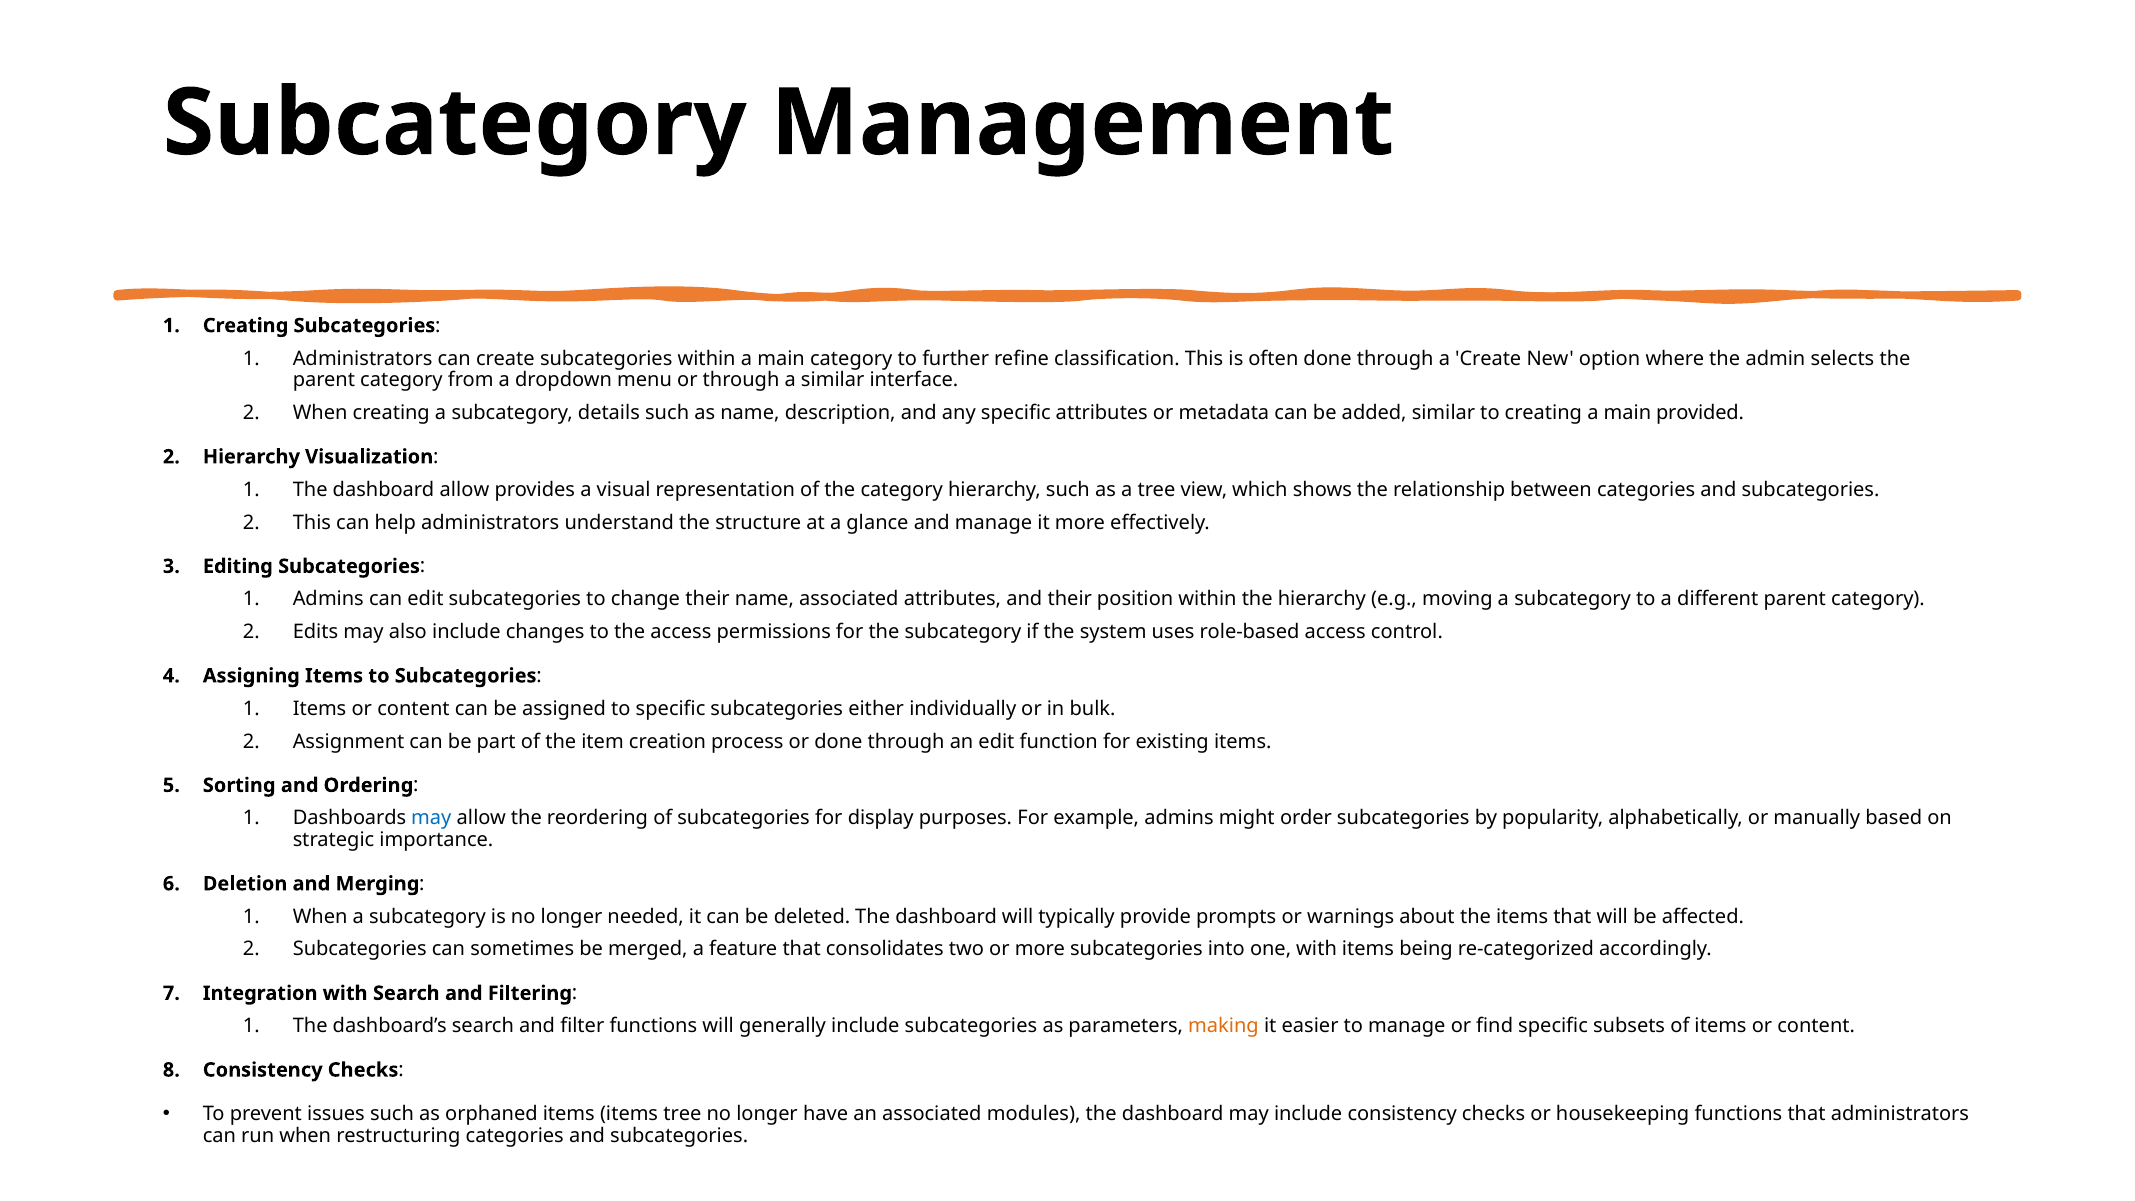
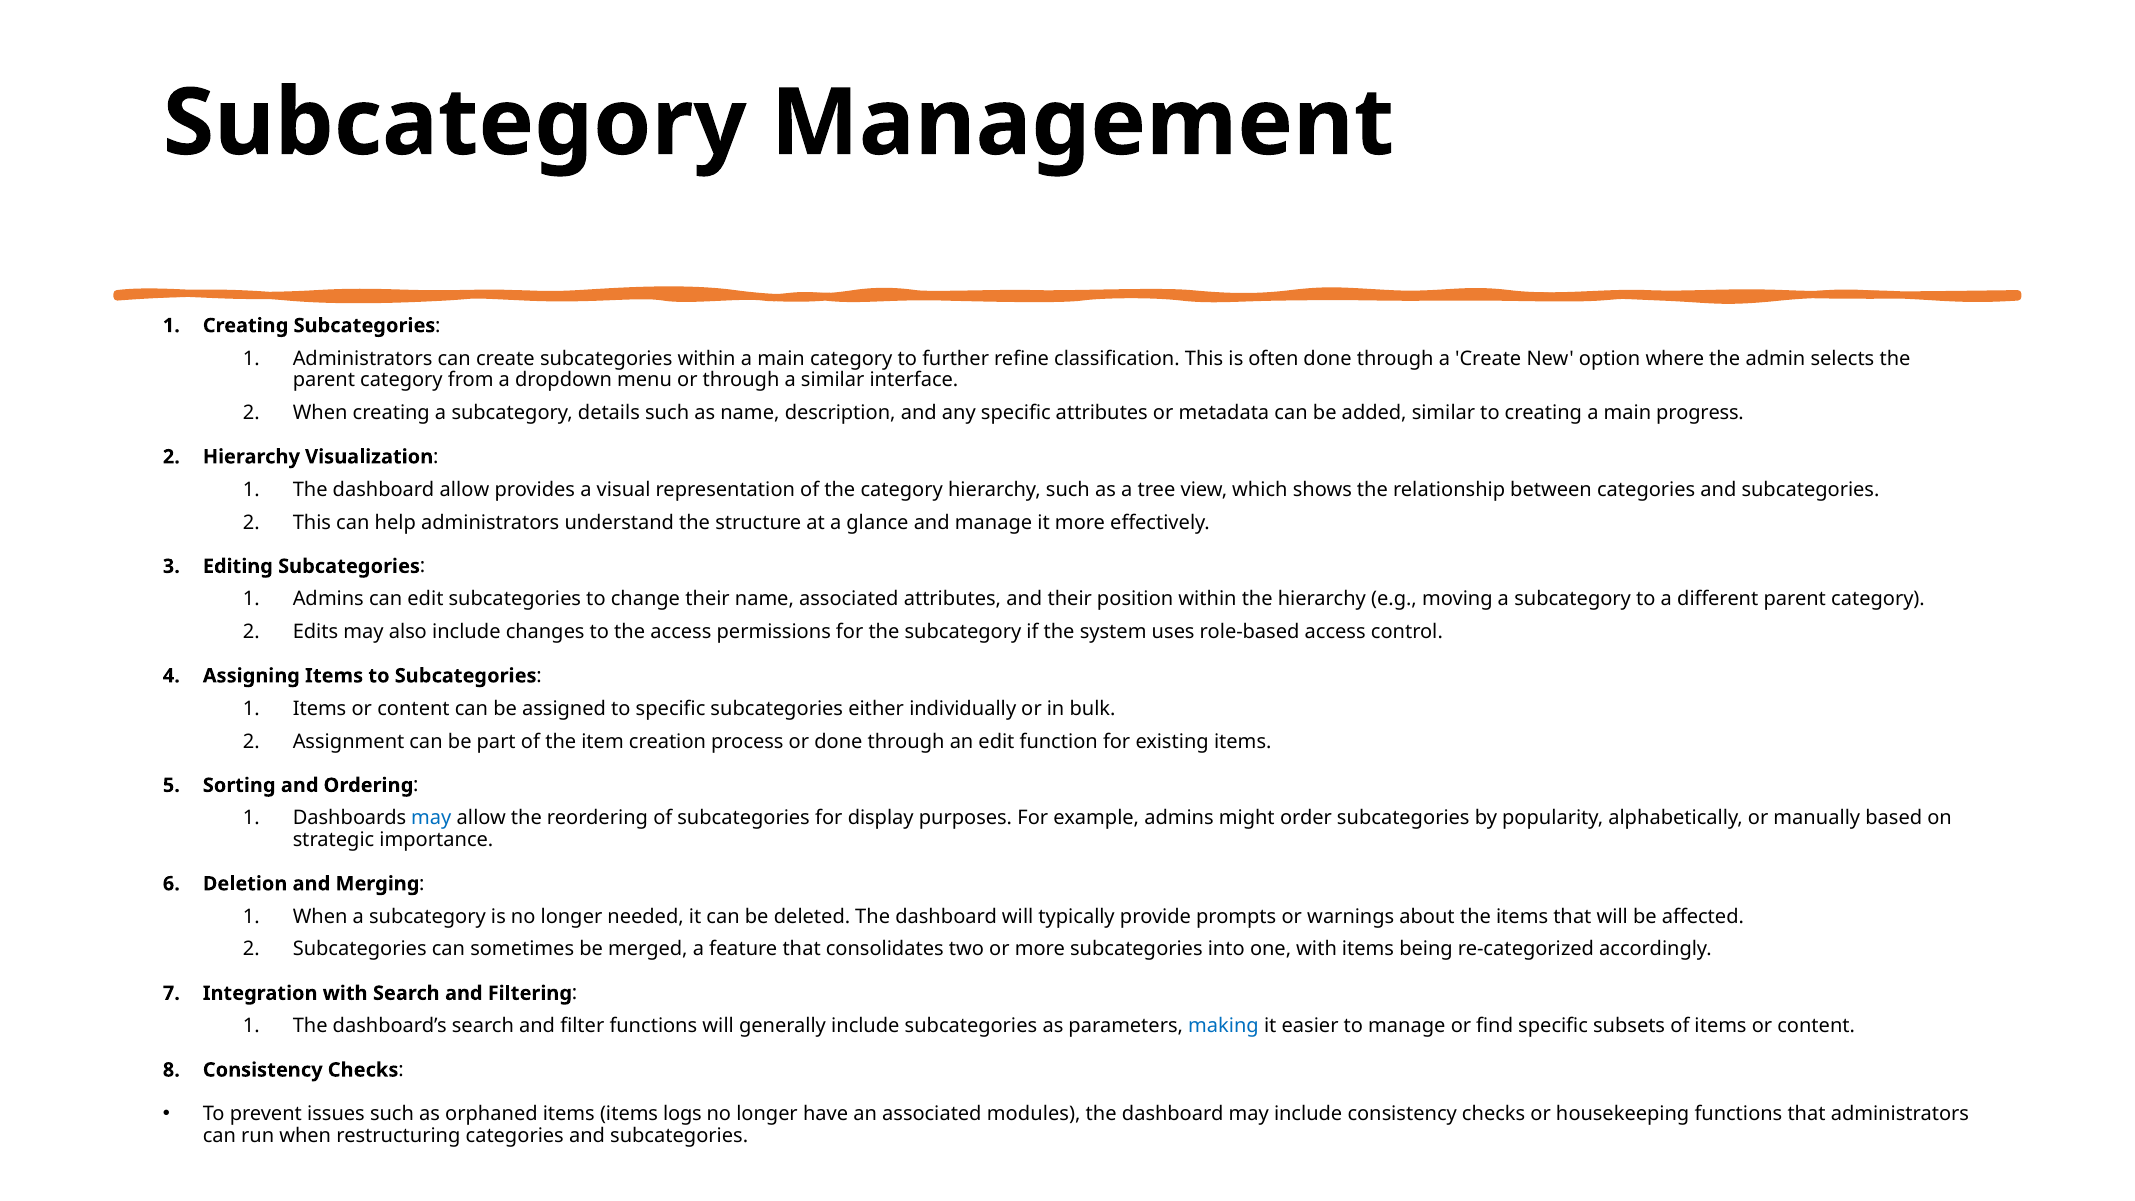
provided: provided -> progress (1700, 413)
making colour: orange -> blue (1223, 1026)
items tree: tree -> logs (682, 1114)
